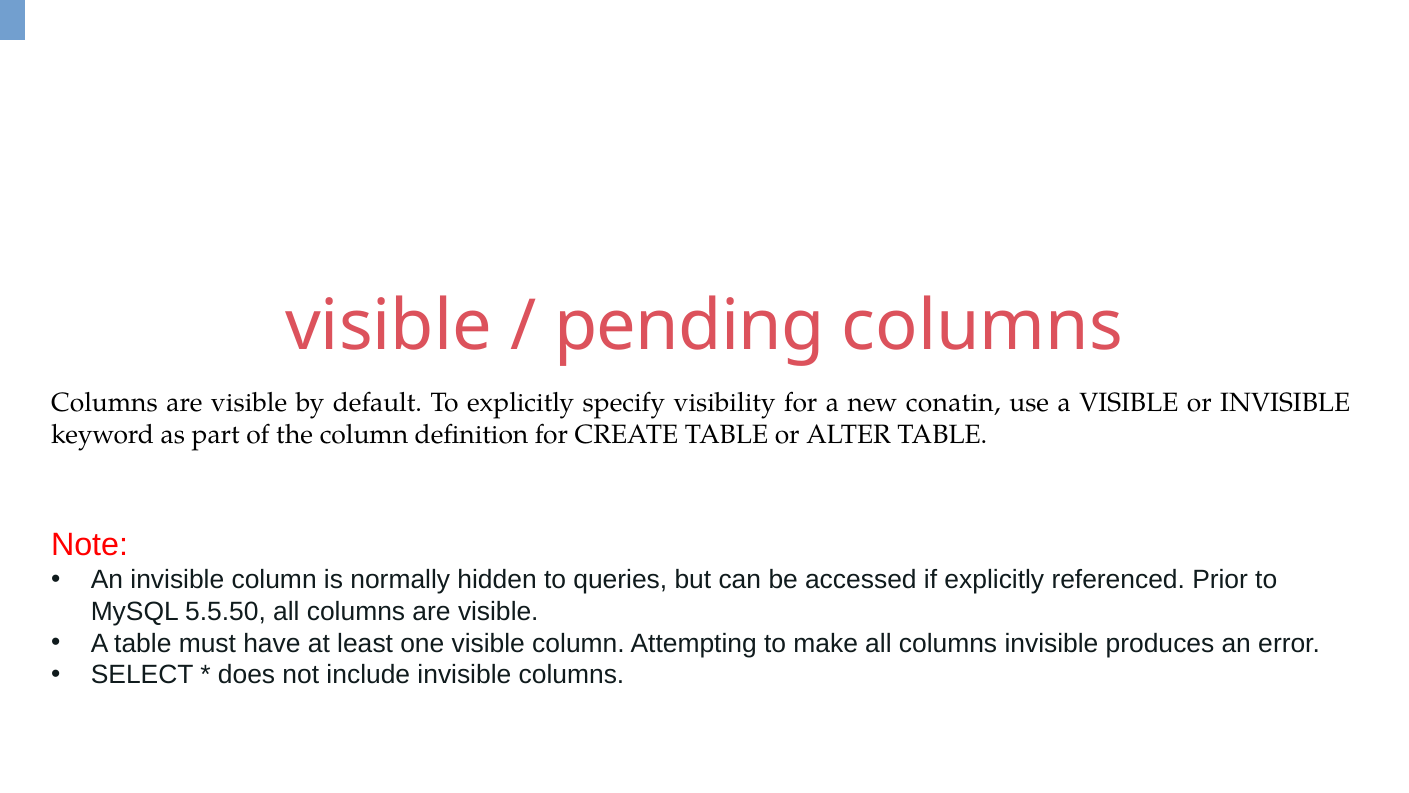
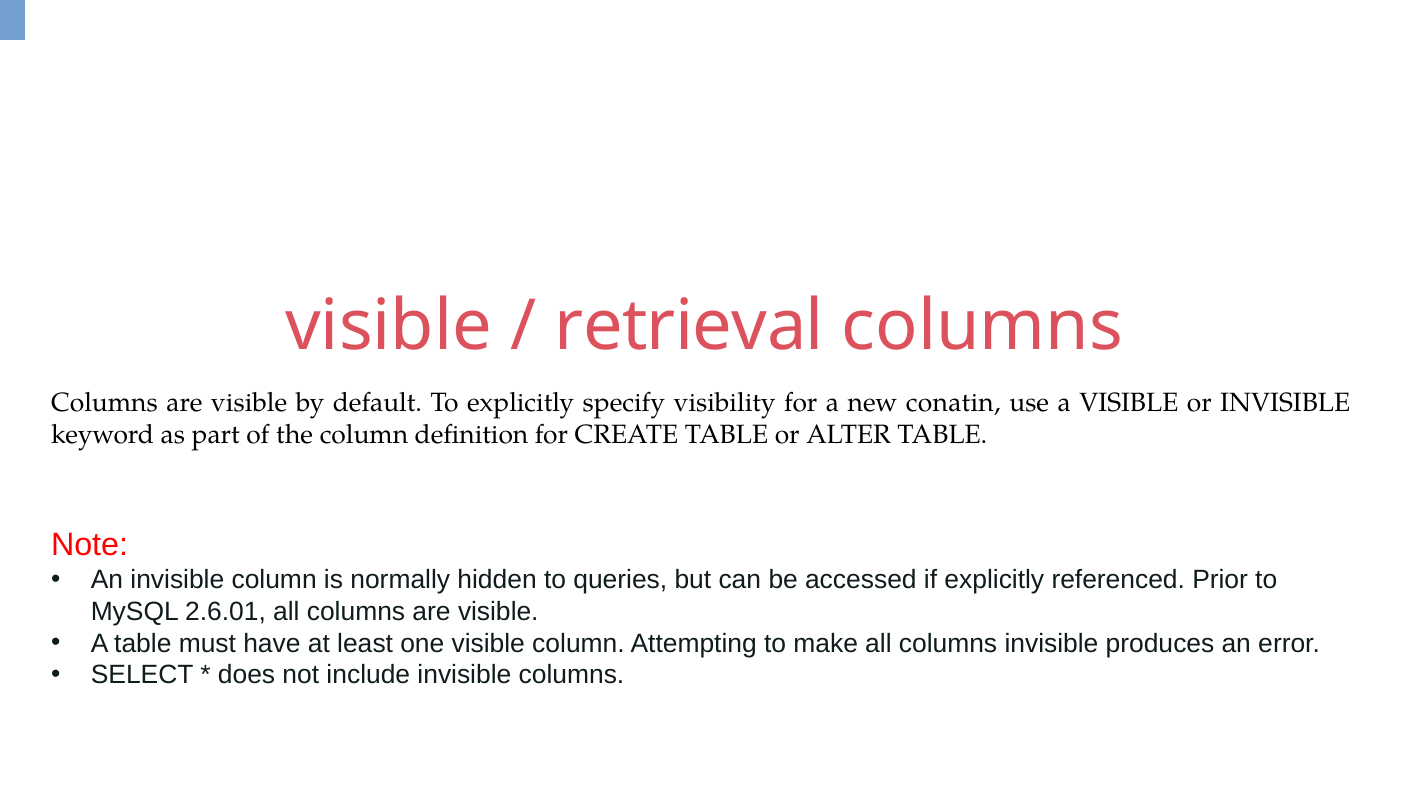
pending: pending -> retrieval (689, 326)
5.5.50: 5.5.50 -> 2.6.01 (226, 611)
